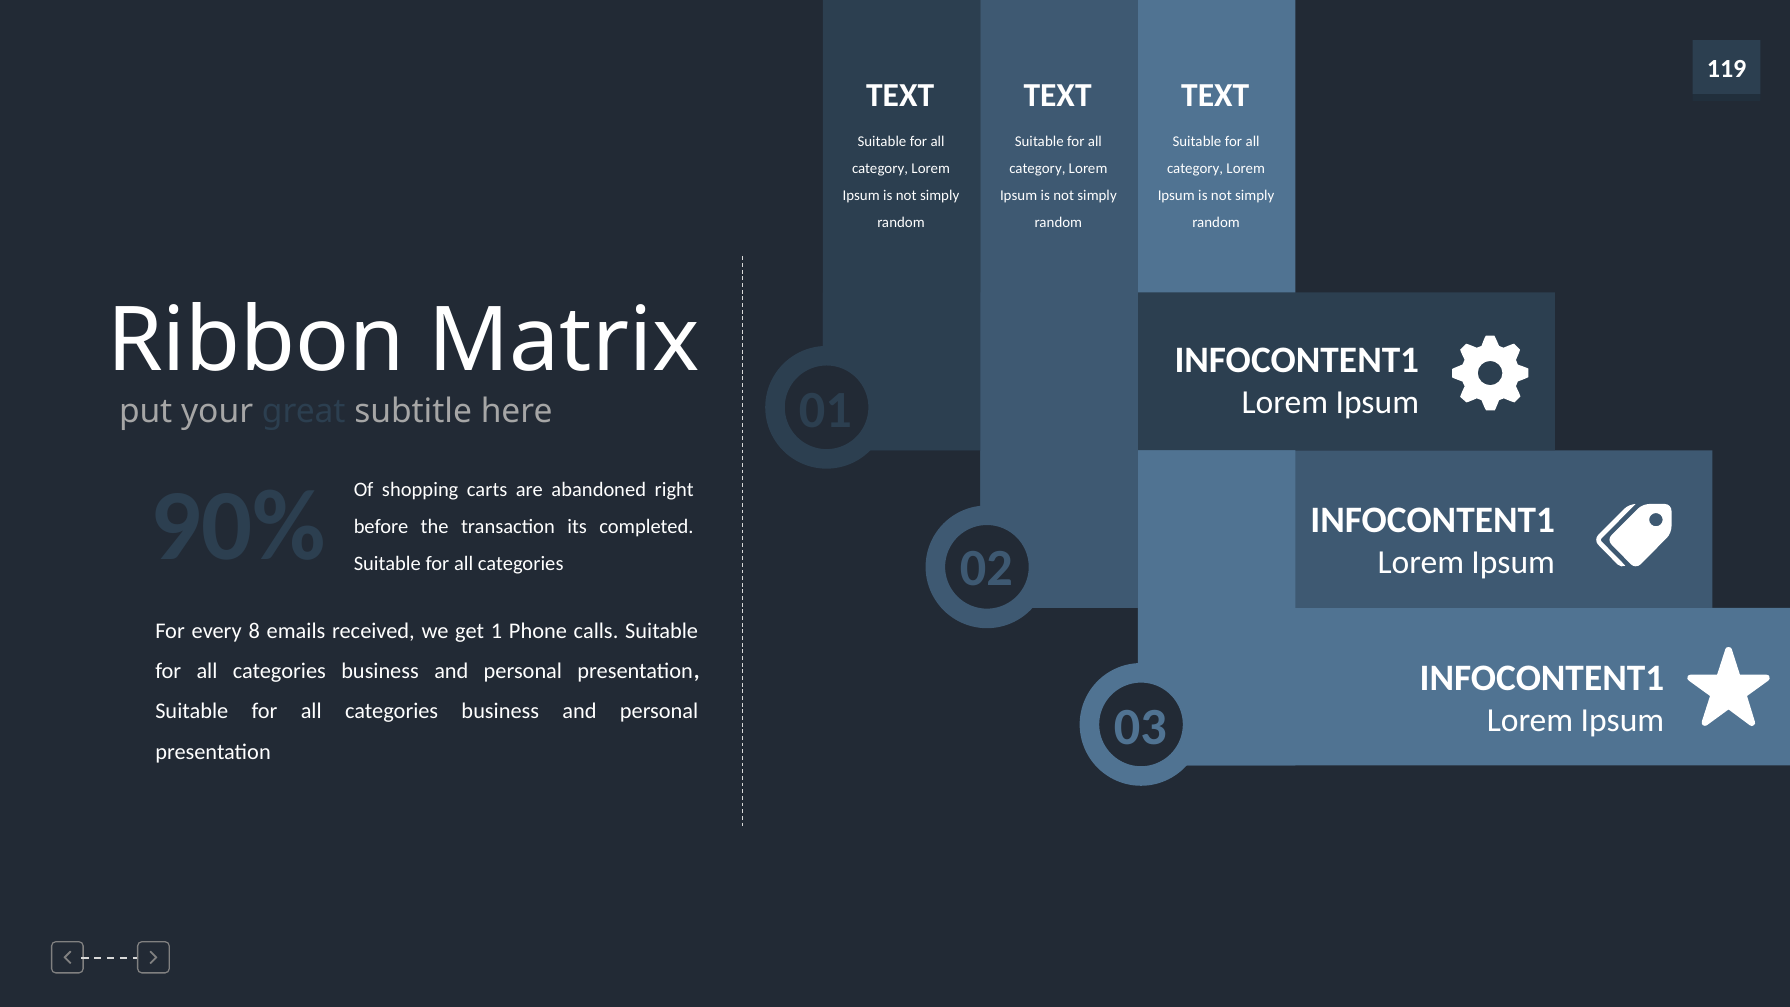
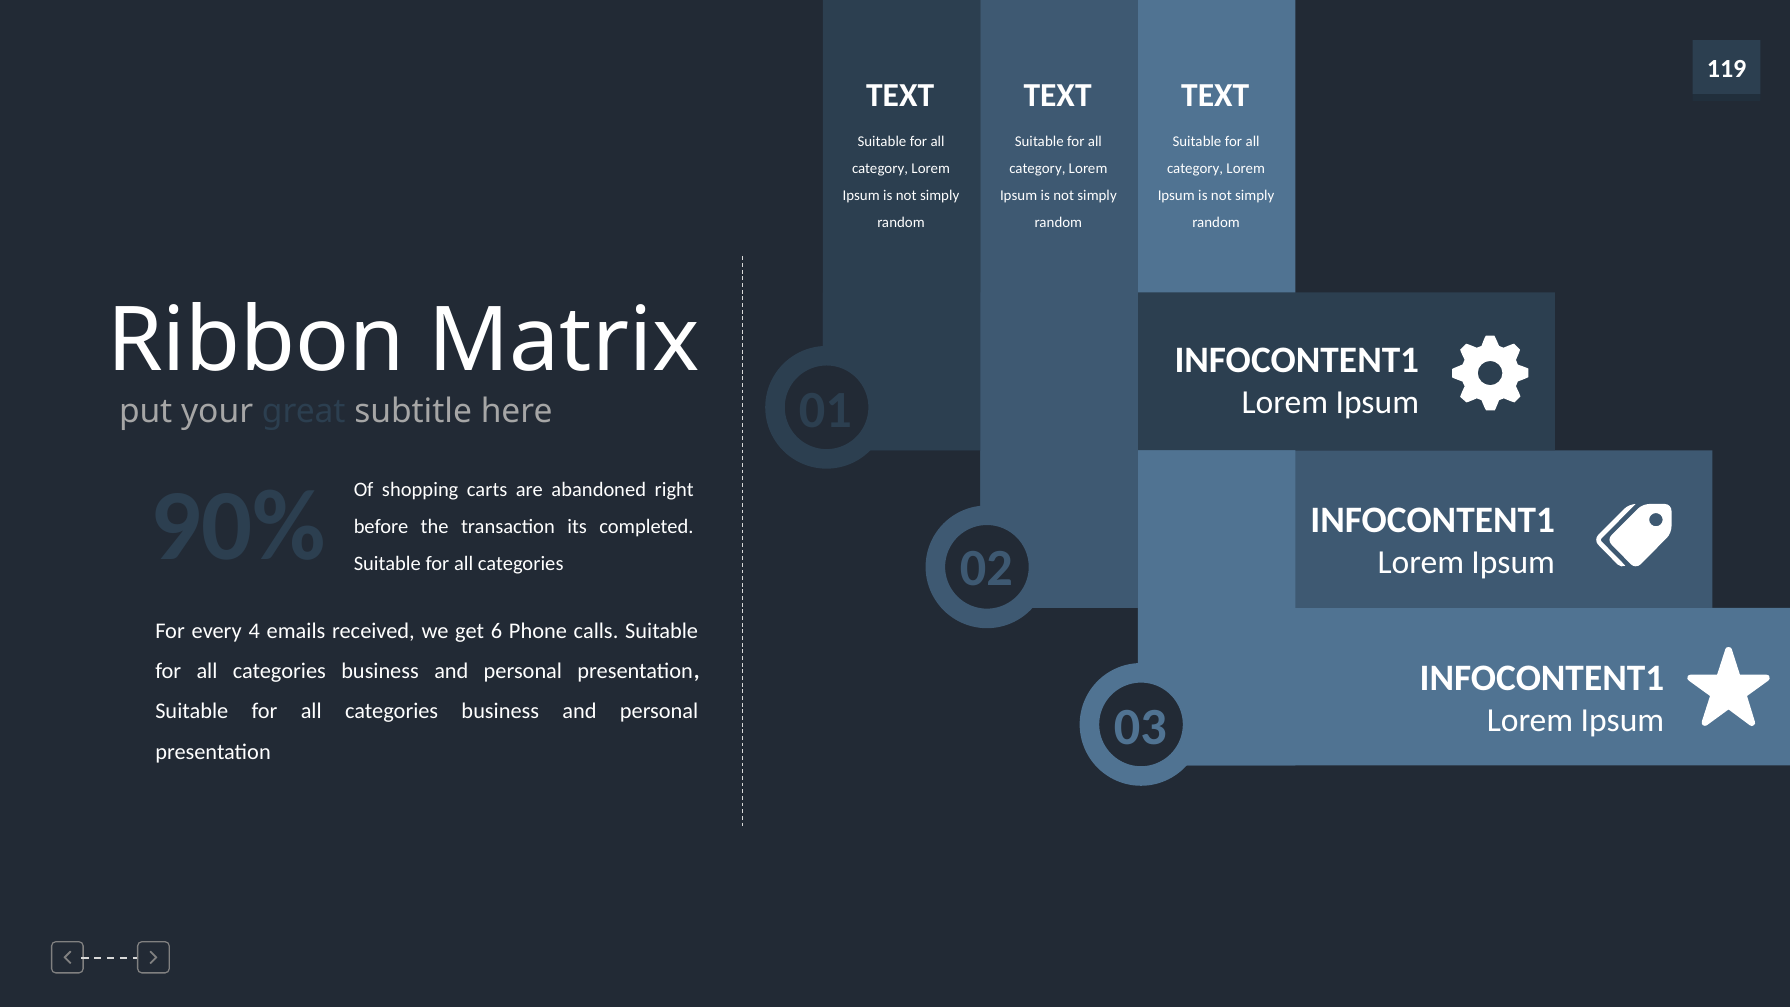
8: 8 -> 4 (254, 631)
1: 1 -> 6 (497, 631)
